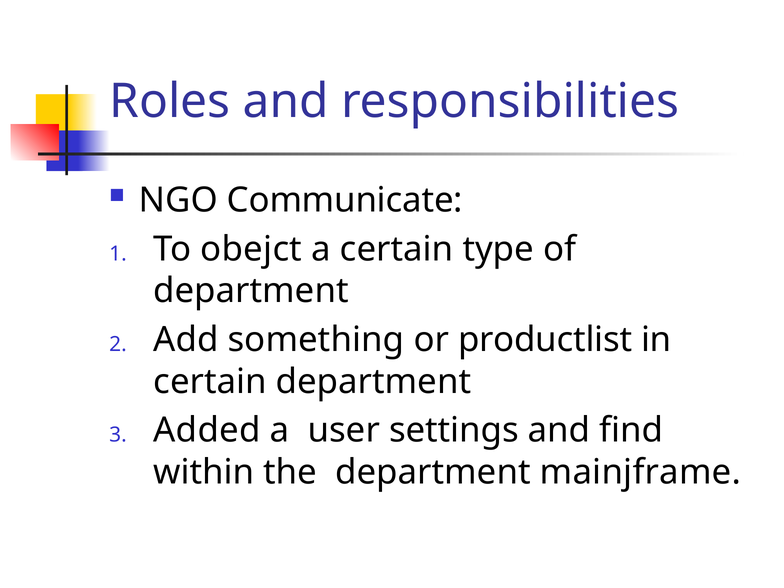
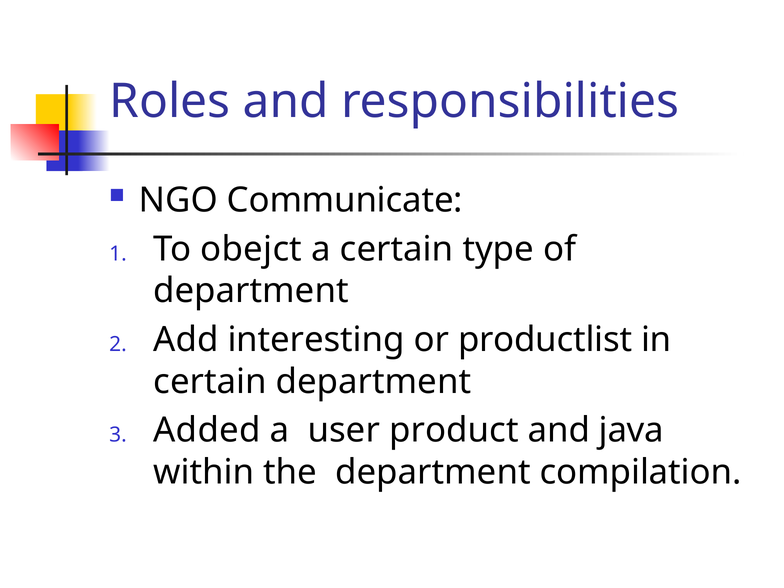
something: something -> interesting (316, 340)
settings: settings -> product (454, 430)
find: find -> java (631, 430)
mainjframe: mainjframe -> compilation (641, 472)
